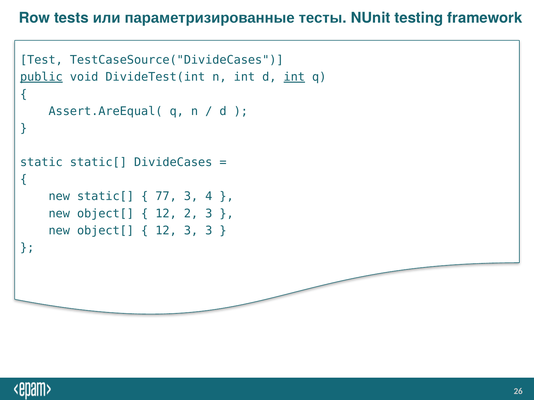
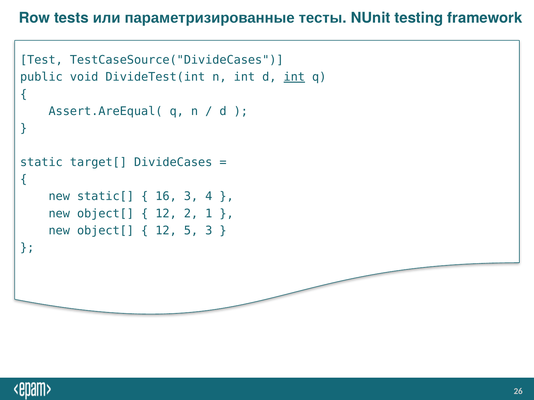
public underline: present -> none (41, 77)
static static[: static[ -> target[ (98, 163)
77: 77 -> 16 (166, 197)
2 3: 3 -> 1 (209, 214)
12 3: 3 -> 5 (191, 231)
